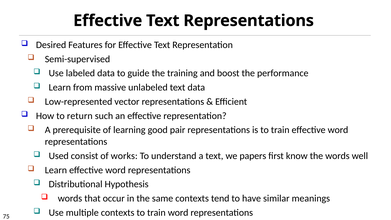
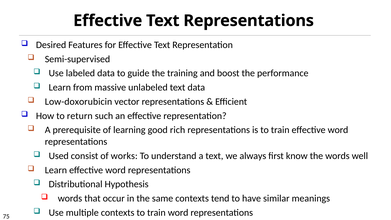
Low-represented: Low-represented -> Low-doxorubicin (78, 102)
pair: pair -> rich (178, 130)
papers: papers -> always (253, 156)
